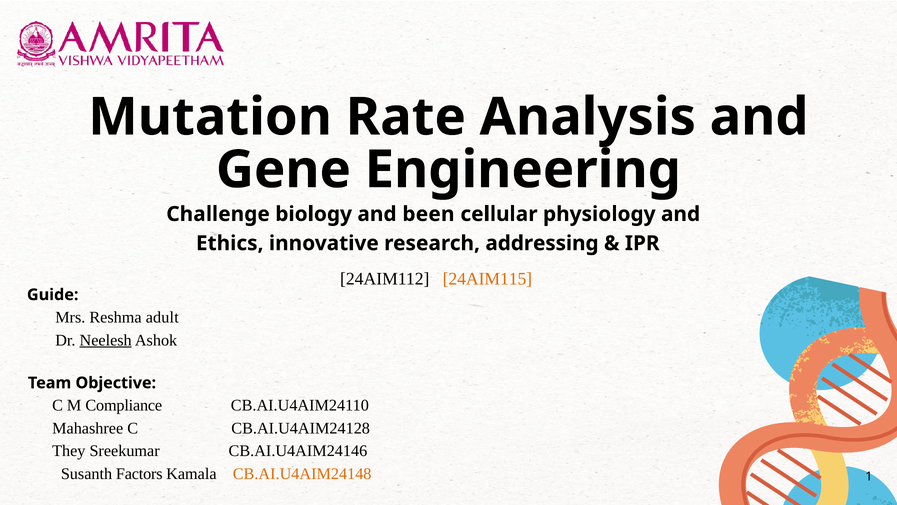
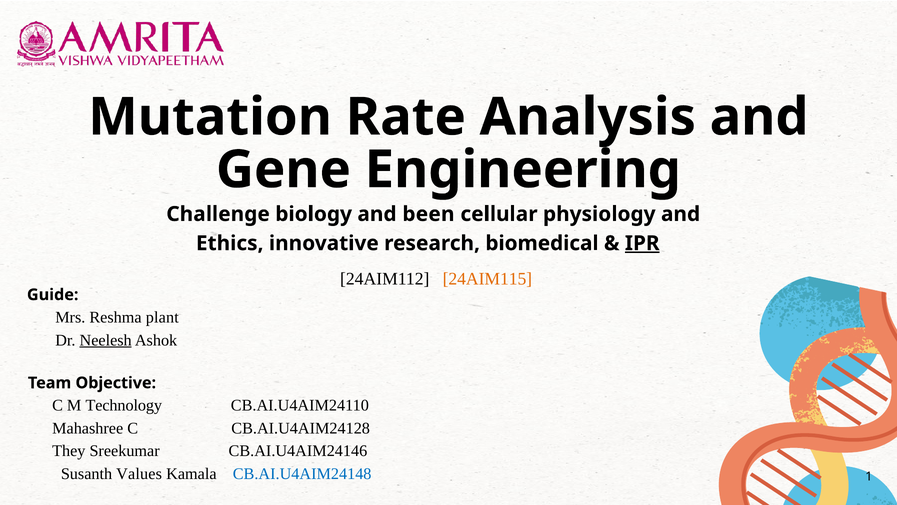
addressing: addressing -> biomedical (542, 243)
IPR underline: none -> present (642, 243)
adult: adult -> plant (162, 317)
Compliance: Compliance -> Technology (124, 405)
Factors: Factors -> Values (139, 473)
CB.AI.U4AIM24148 colour: orange -> blue (302, 473)
